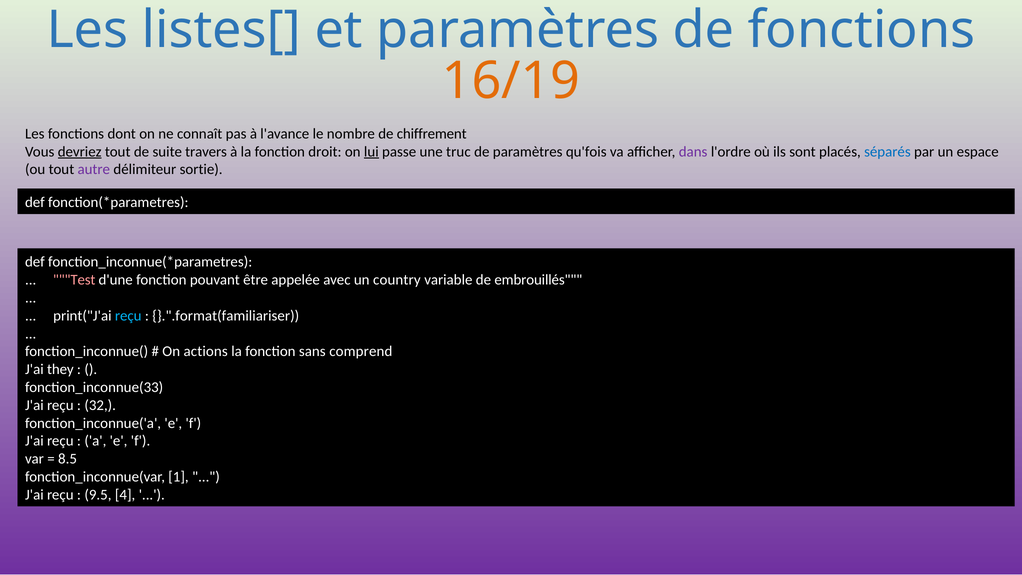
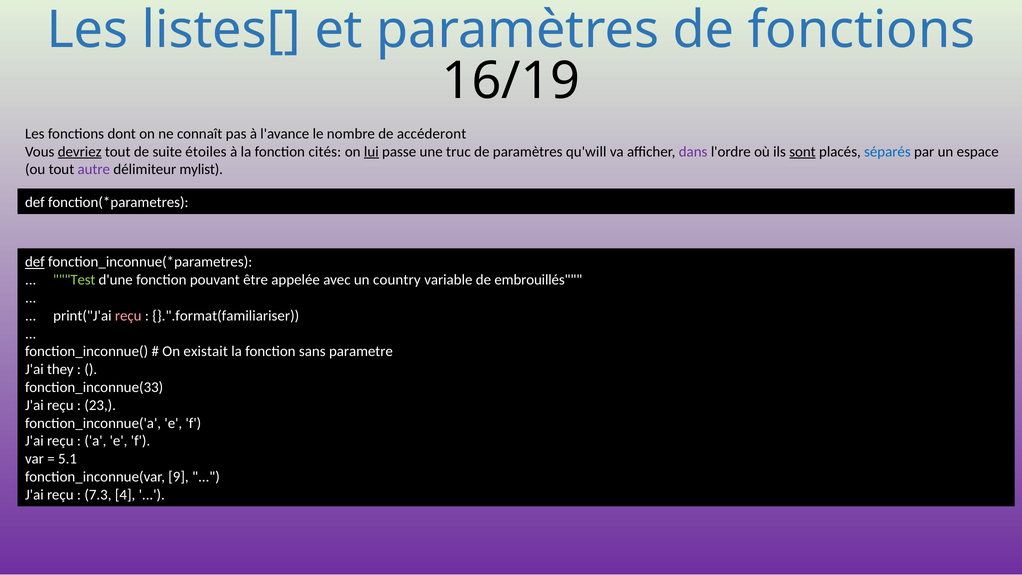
16/19 colour: orange -> black (511, 81)
chiffrement: chiffrement -> accéderont (432, 134)
travers: travers -> étoiles (206, 152)
droit: droit -> cités (325, 152)
qu'fois: qu'fois -> qu'will (586, 152)
sont underline: none -> present (802, 152)
sortie: sortie -> mylist (201, 169)
def underline: none -> present (35, 262)
Test colour: pink -> light green (74, 280)
reçu colour: light blue -> pink (128, 316)
actions: actions -> existait (206, 351)
comprend: comprend -> parametre (361, 351)
32: 32 -> 23 (100, 405)
8.5: 8.5 -> 5.1 (68, 459)
1: 1 -> 9 (179, 477)
9.5: 9.5 -> 7.3 (98, 495)
